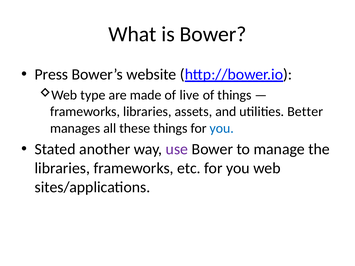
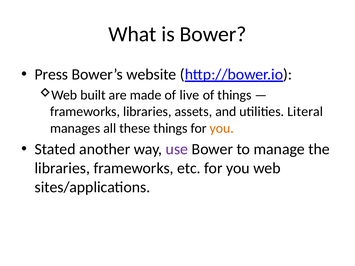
type: type -> built (93, 95)
Better: Better -> Literal (305, 112)
you colour: blue -> orange (222, 128)
